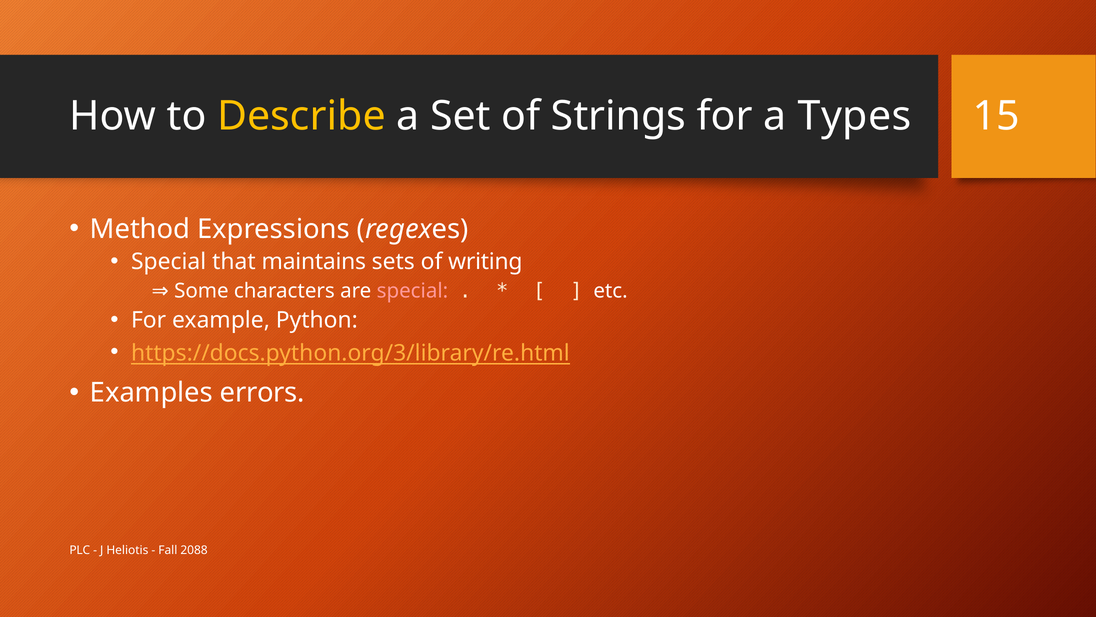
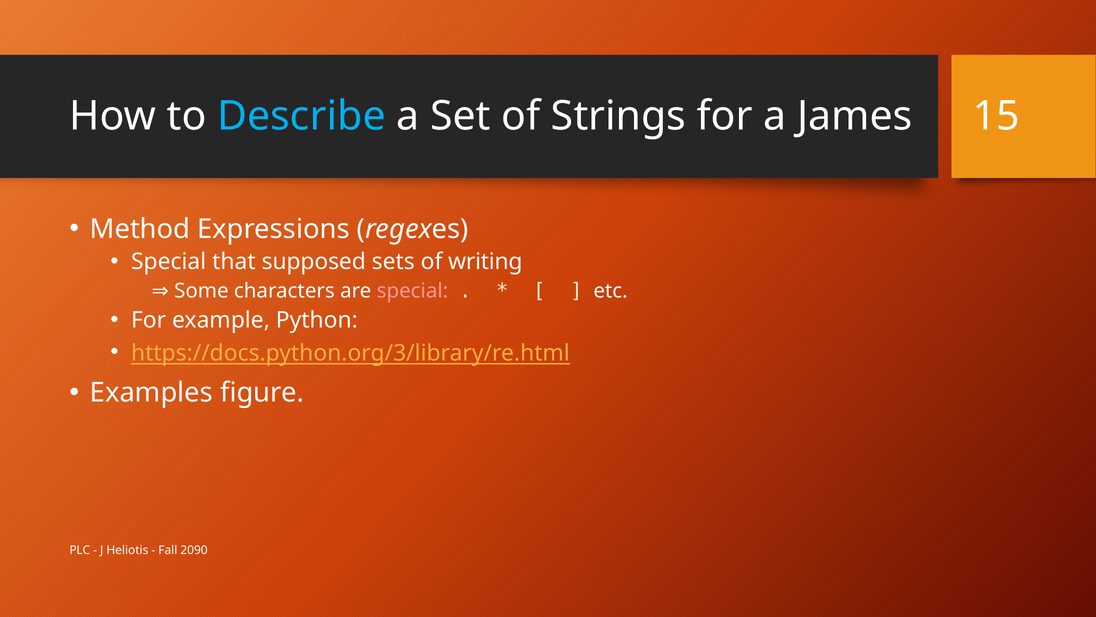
Describe colour: yellow -> light blue (301, 116)
Types: Types -> James (855, 116)
maintains: maintains -> supposed (314, 262)
errors: errors -> figure (262, 392)
2088: 2088 -> 2090 (194, 550)
